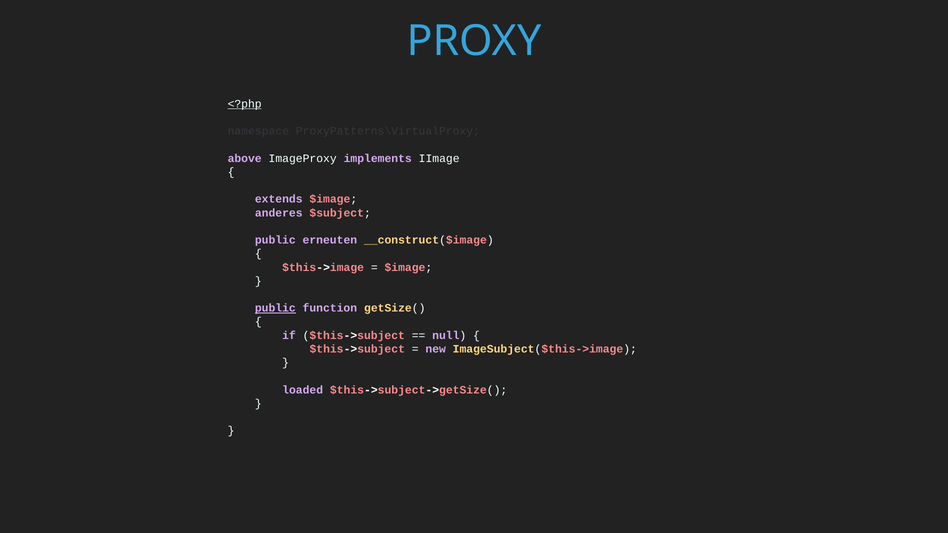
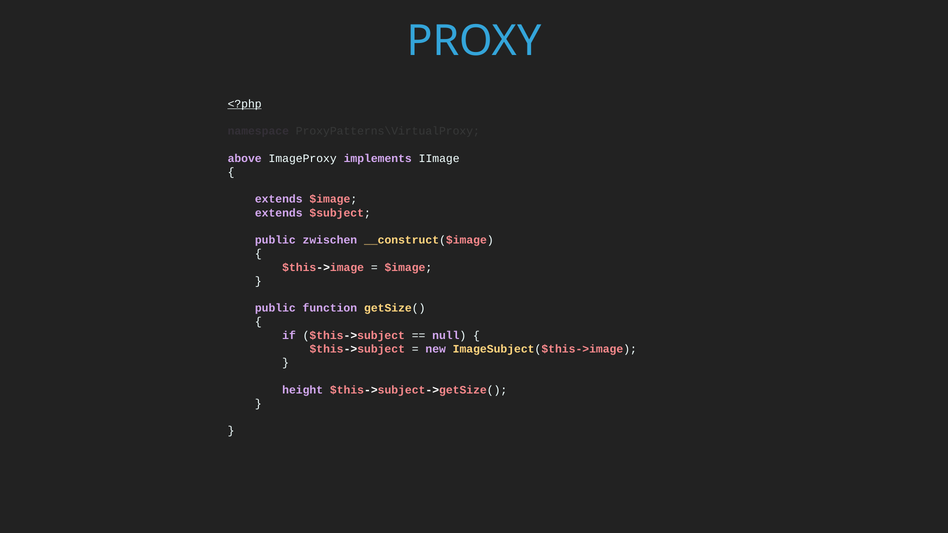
anderes: anderes -> extends (279, 213)
erneuten: erneuten -> zwischen (330, 240)
public underline: present -> none (275, 308)
loaded: loaded -> height (303, 390)
